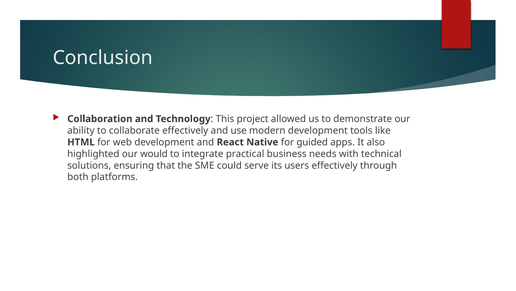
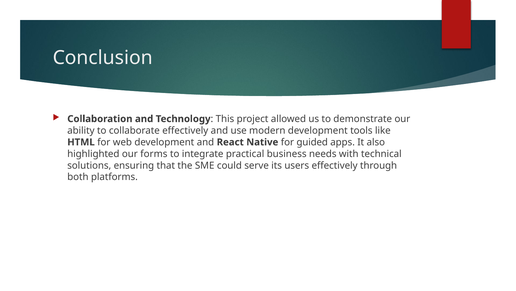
would: would -> forms (154, 153)
